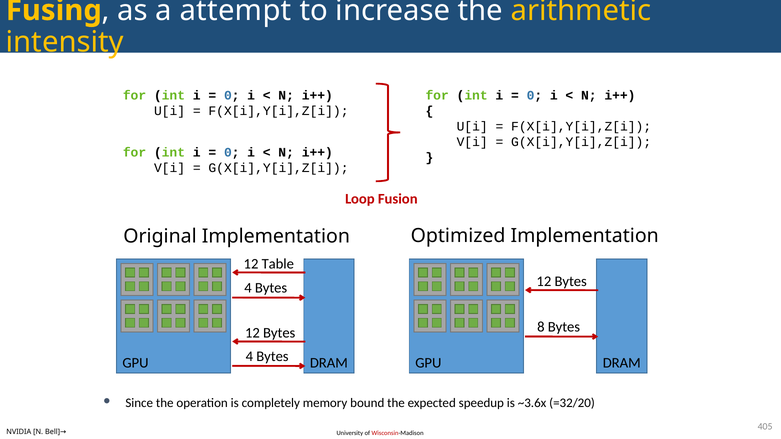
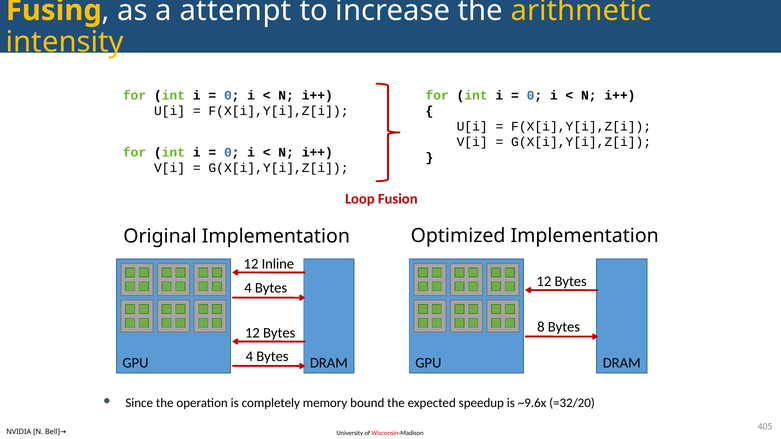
Table: Table -> Inline (278, 264)
~3.6x: ~3.6x -> ~9.6x (532, 403)
